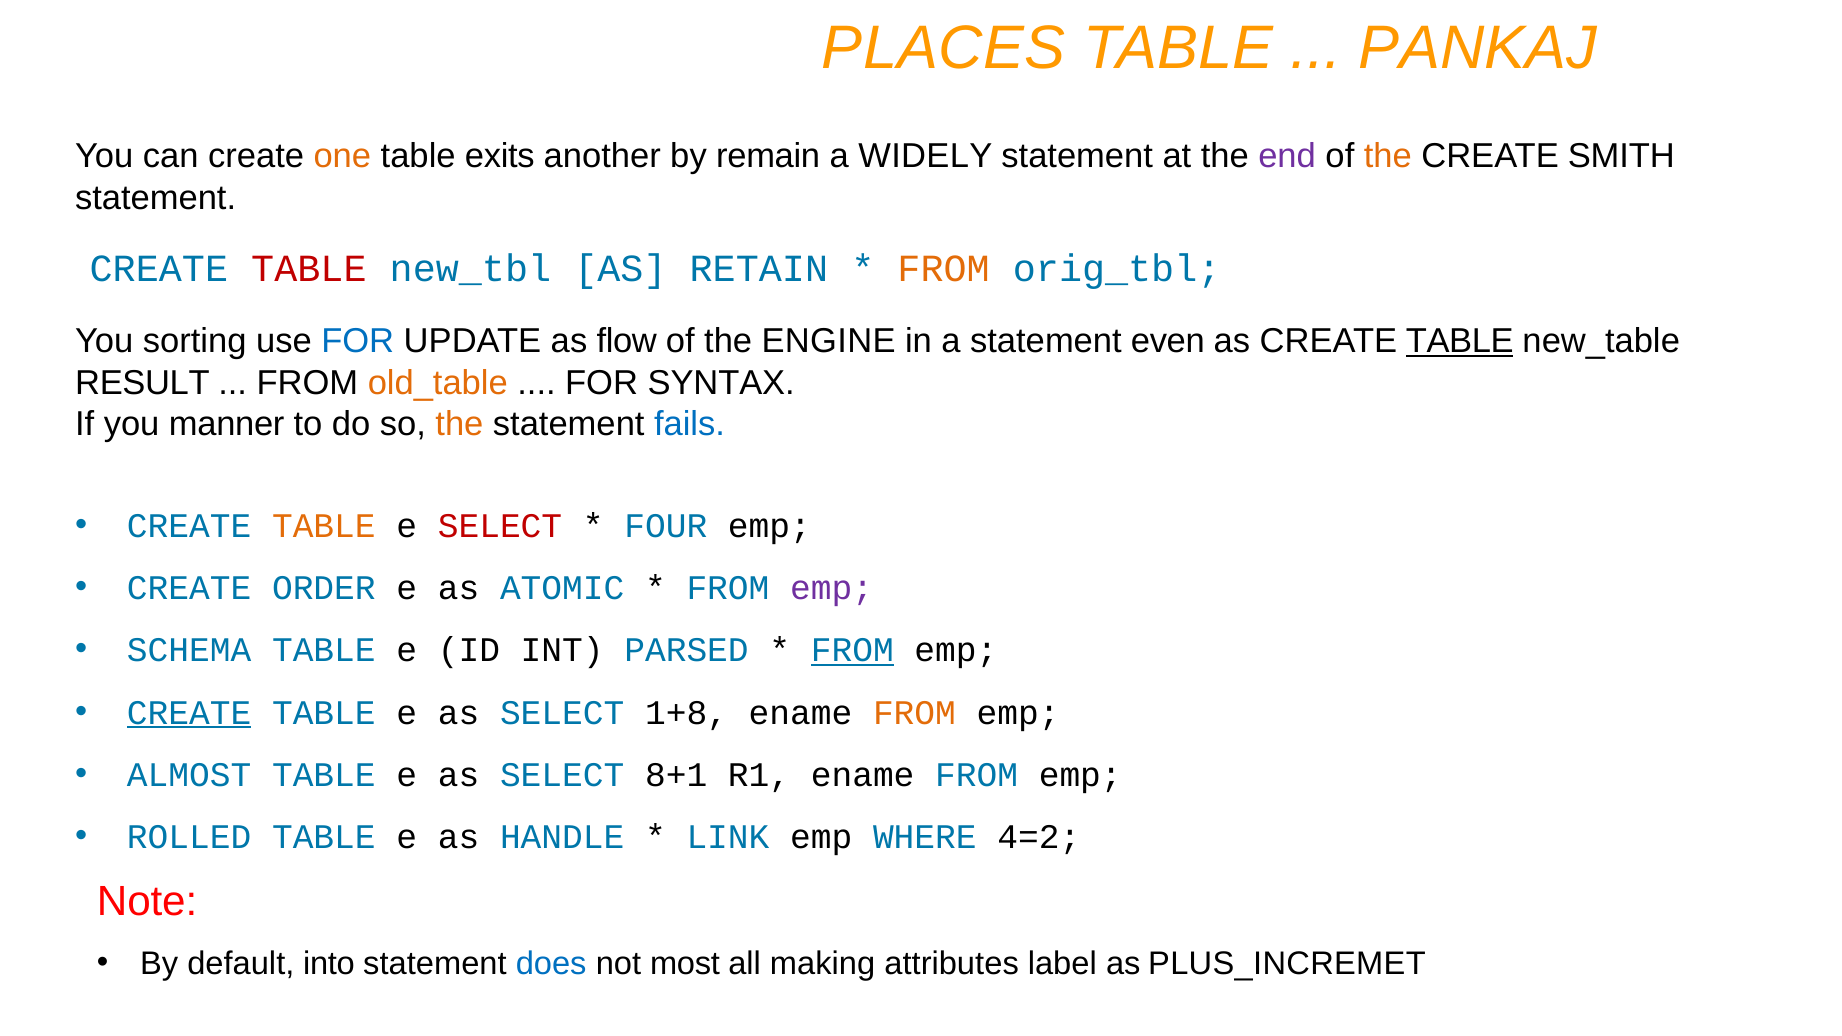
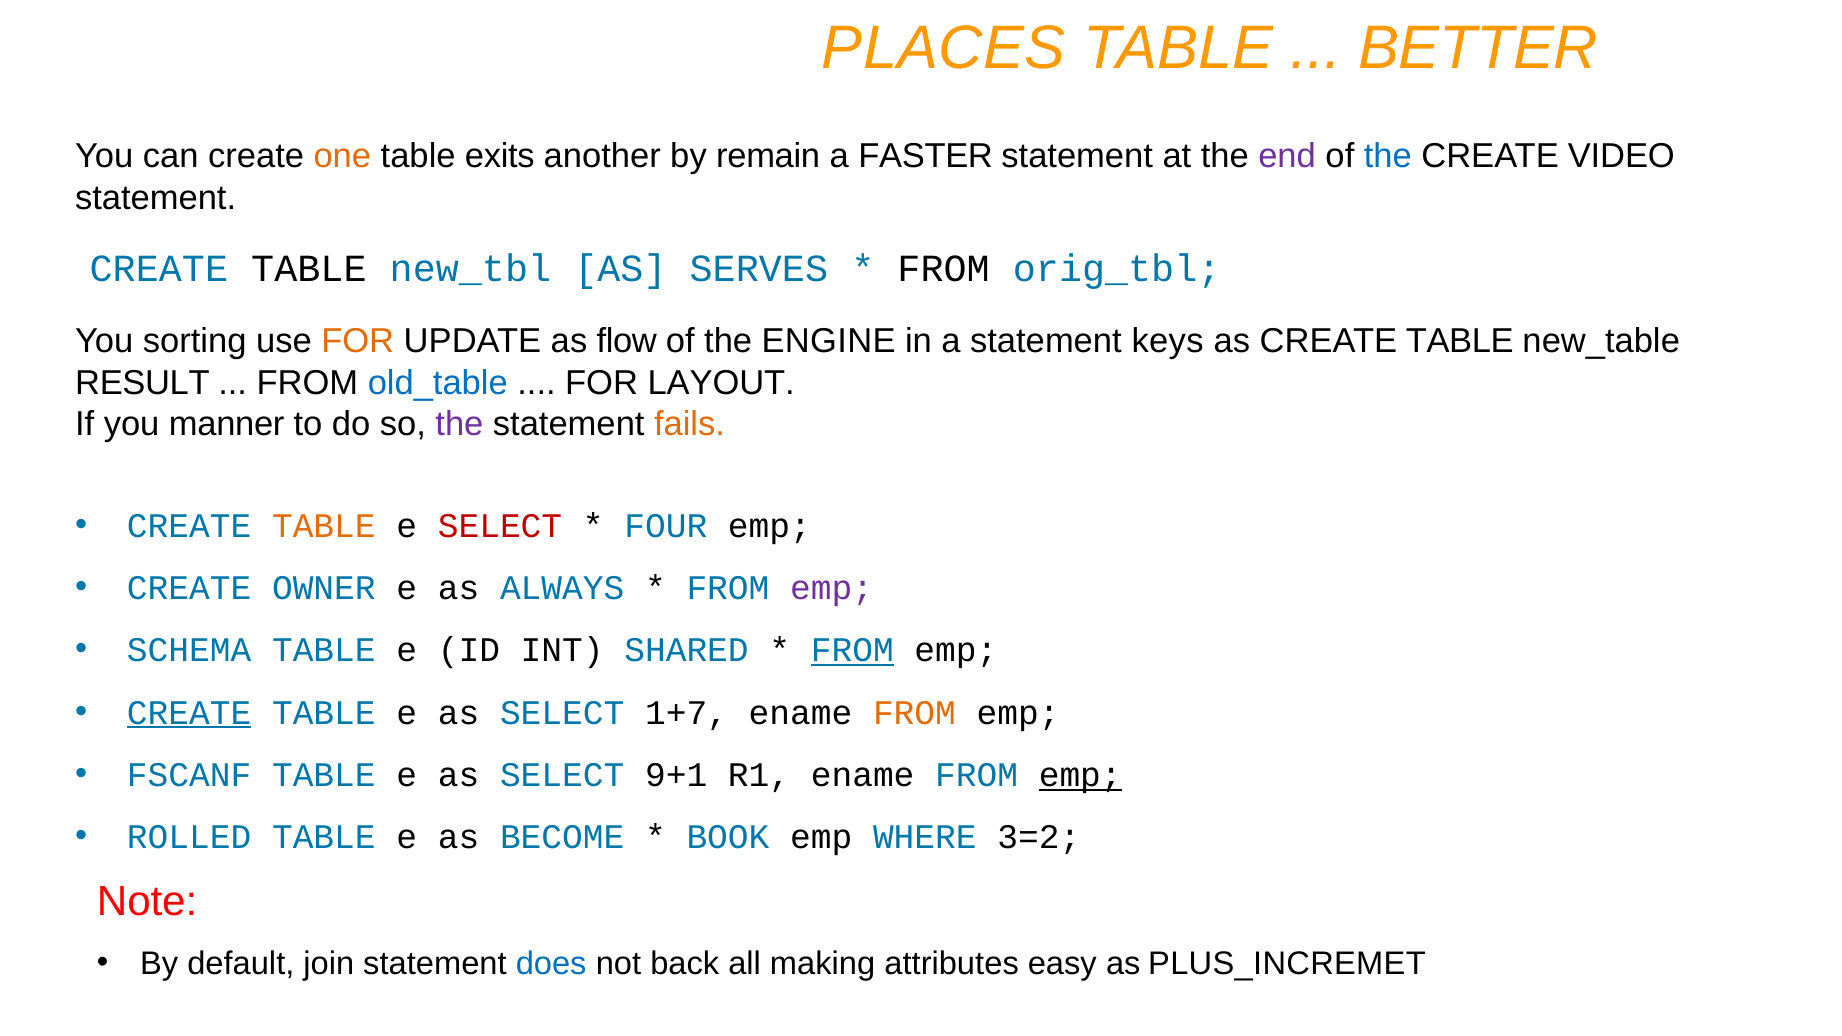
PANKAJ: PANKAJ -> BETTER (1478, 48)
WIDELY: WIDELY -> FASTER (926, 157)
the colour: orange -> blue (1388, 157)
SMITH: SMITH -> VIDEO (1621, 157)
TABLE colour: red -> black (309, 269)
RETAIN: RETAIN -> SERVES (759, 269)
FROM colour: orange -> black (944, 269)
FOR colour: blue -> orange (358, 341)
even: even -> keys (1168, 341)
TABLE underline: present -> none (1460, 341)
old_table colour: orange -> blue (438, 383)
SYNTAX: SYNTAX -> LAYOUT (721, 383)
the colour: orange -> purple (459, 424)
fails colour: blue -> orange (690, 424)
ORDER: ORDER -> OWNER (324, 588)
ATOMIC: ATOMIC -> ALWAYS (562, 588)
PARSED: PARSED -> SHARED (687, 651)
1+8: 1+8 -> 1+7 (687, 713)
ALMOST: ALMOST -> FSCANF (189, 775)
8+1: 8+1 -> 9+1 (676, 775)
emp underline: none -> present (1080, 775)
HANDLE: HANDLE -> BECOME (562, 837)
LINK: LINK -> BOOK (728, 837)
4=2: 4=2 -> 3=2 (1039, 837)
into: into -> join (329, 964)
most: most -> back (685, 964)
label: label -> easy (1062, 964)
